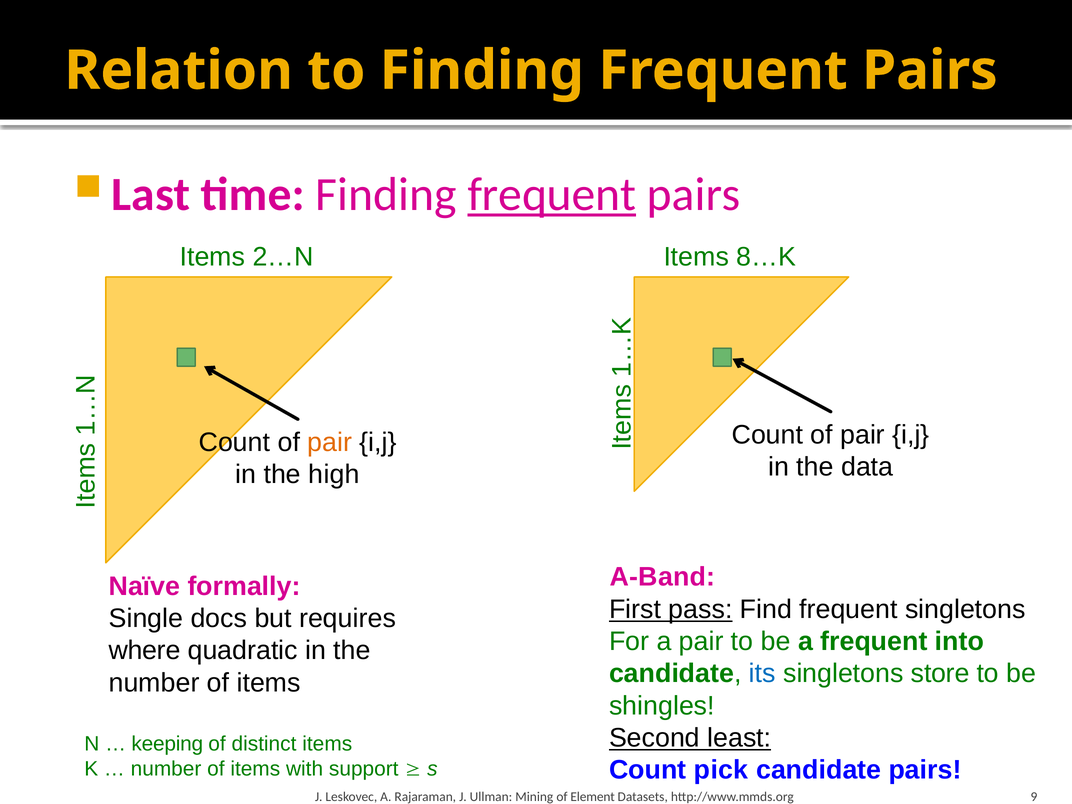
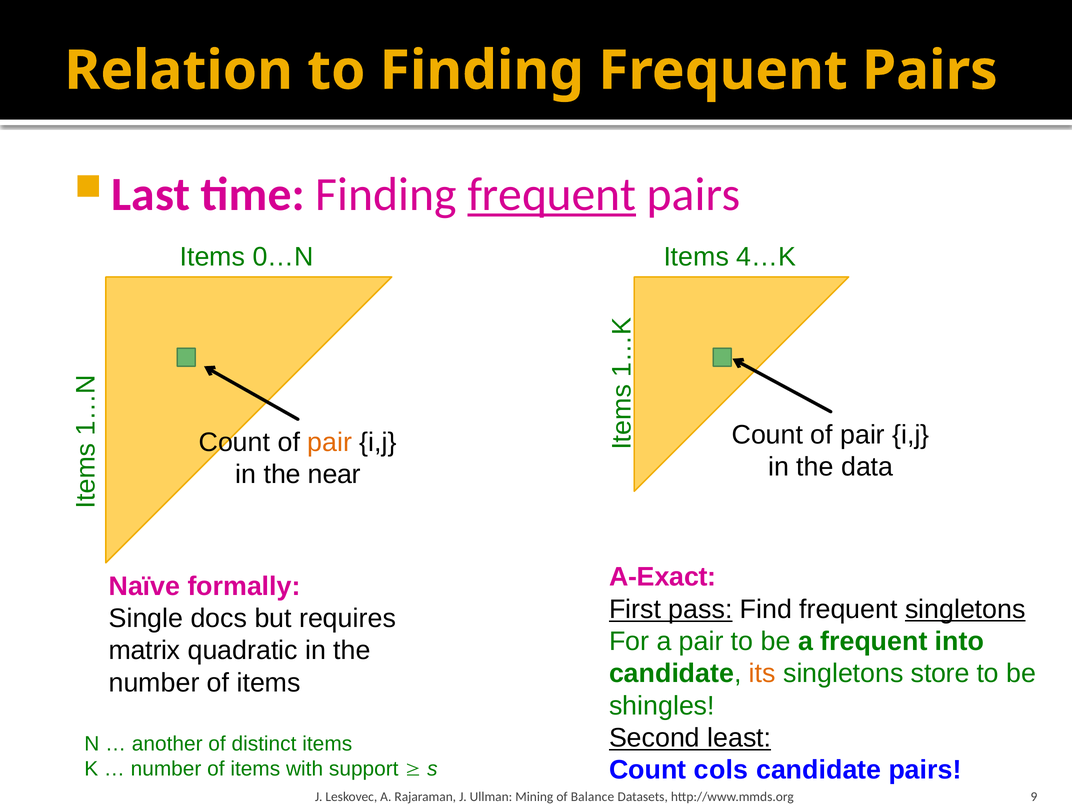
2…N: 2…N -> 0…N (283, 257)
8…K: 8…K -> 4…K (766, 257)
high: high -> near (334, 475)
A-Band: A-Band -> A-Exact (663, 577)
singletons underline: none -> present (965, 609)
where: where -> matrix (145, 651)
its colour: blue -> orange (762, 674)
keeping: keeping -> another (167, 744)
pick: pick -> cols (721, 770)
Element: Element -> Balance (592, 797)
